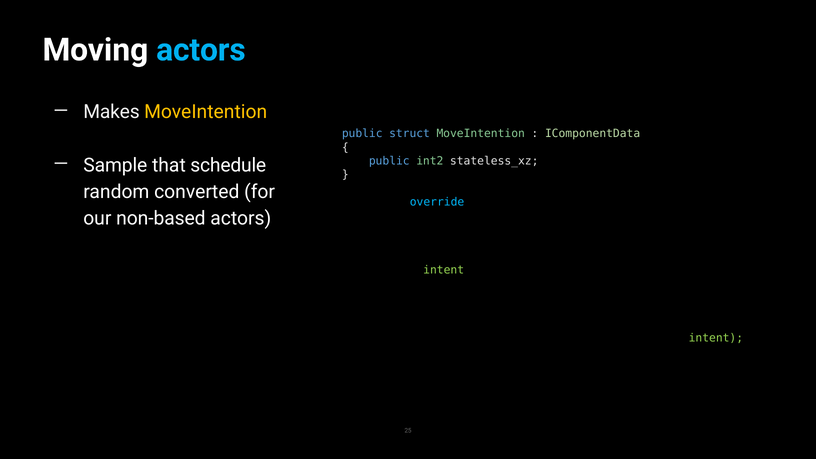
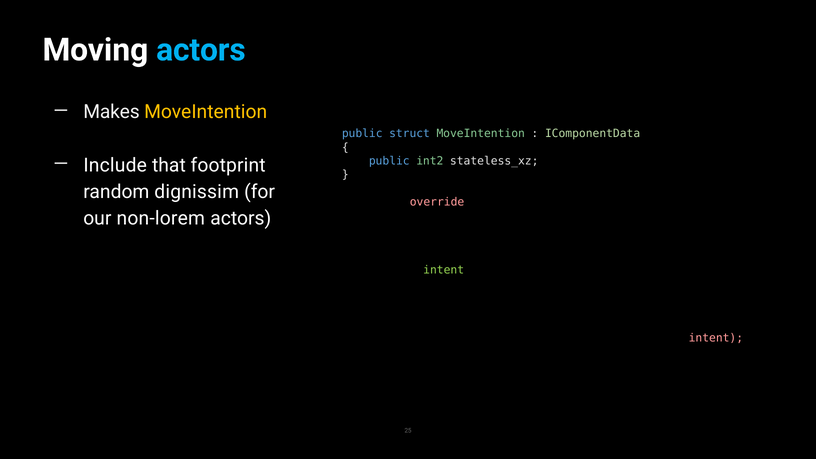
Sample: Sample -> Include (115, 165)
schedule: schedule -> footprint (228, 165)
converted: converted -> dignissim (197, 192)
override colour: light blue -> pink (437, 202)
non-based: non-based -> non-lorem (161, 218)
intent colour: light green -> pink (716, 338)
